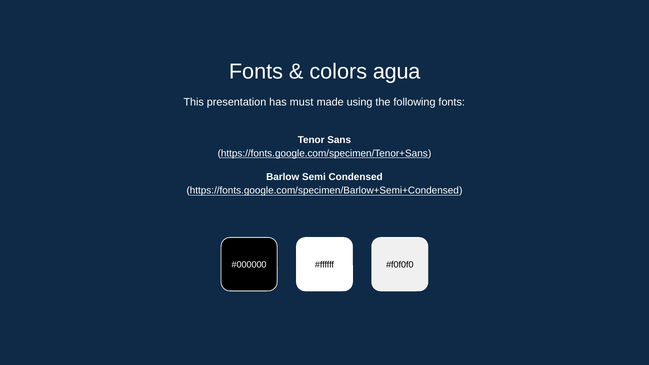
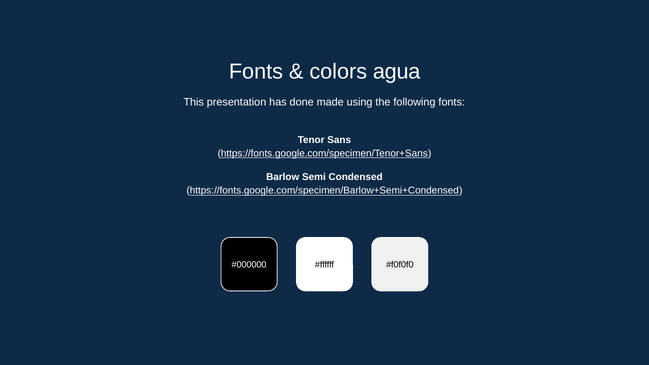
must: must -> done (302, 102)
